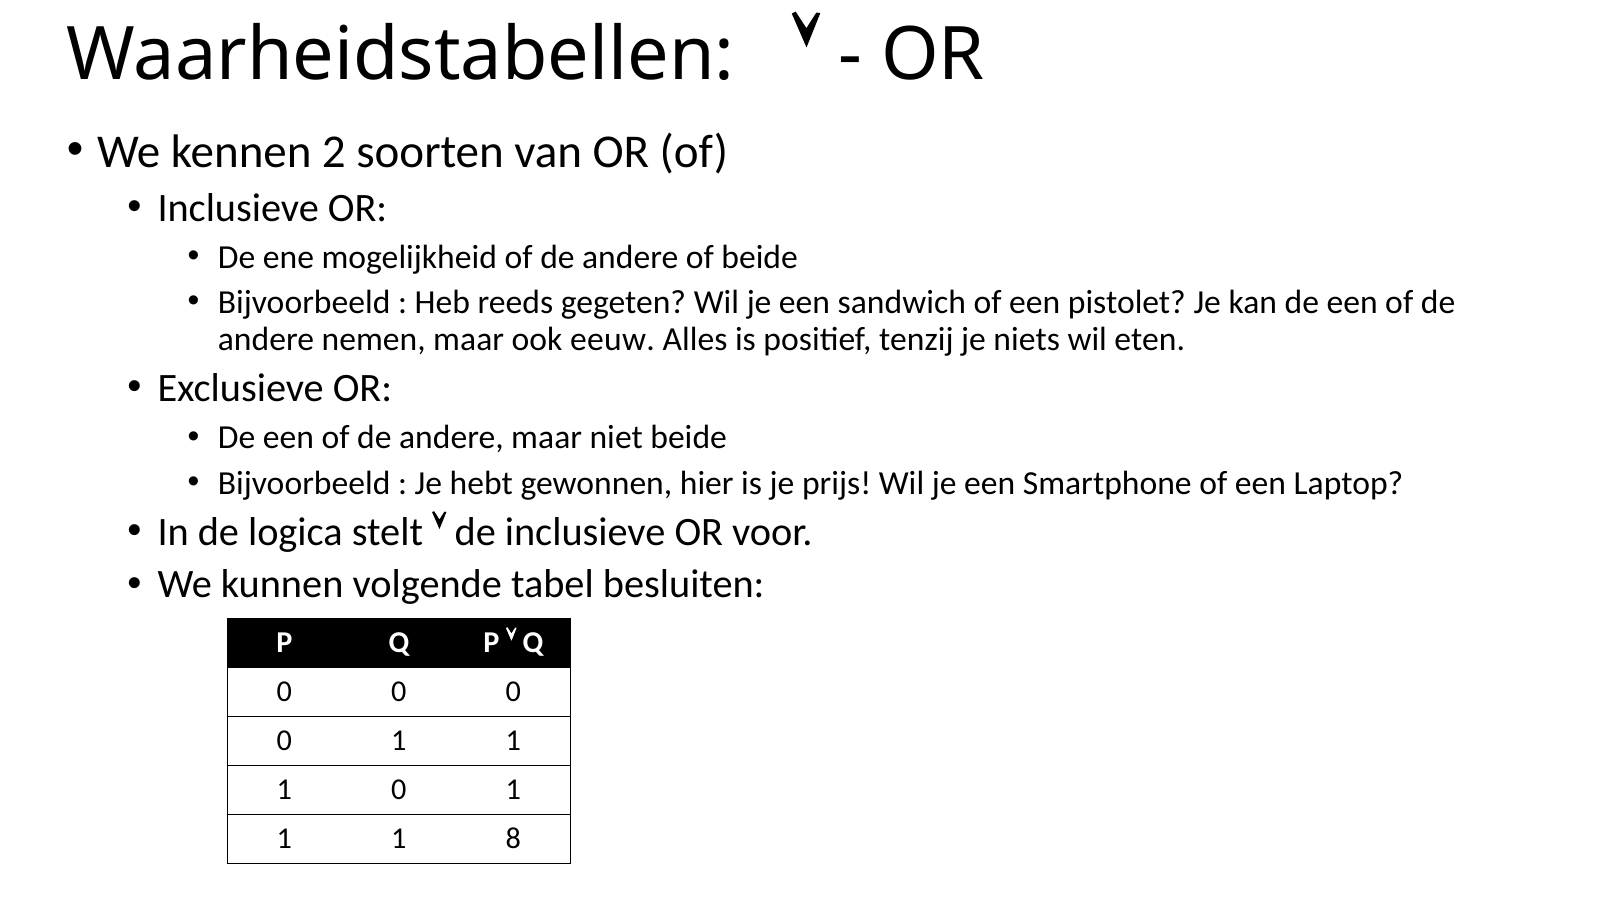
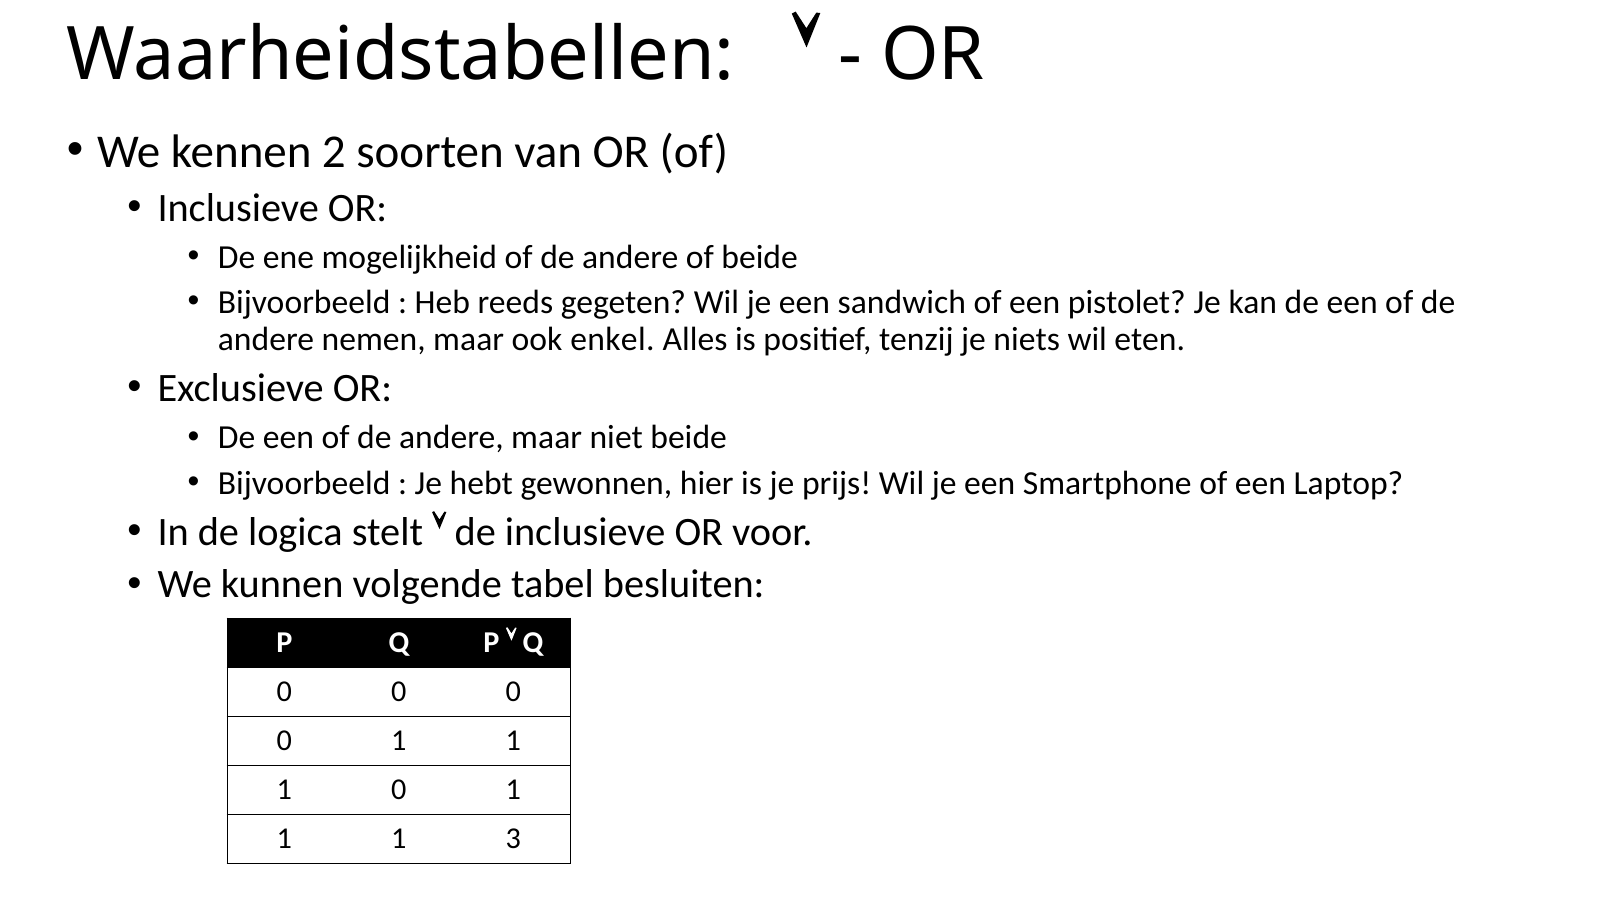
eeuw: eeuw -> enkel (612, 339)
8: 8 -> 3 (513, 839)
